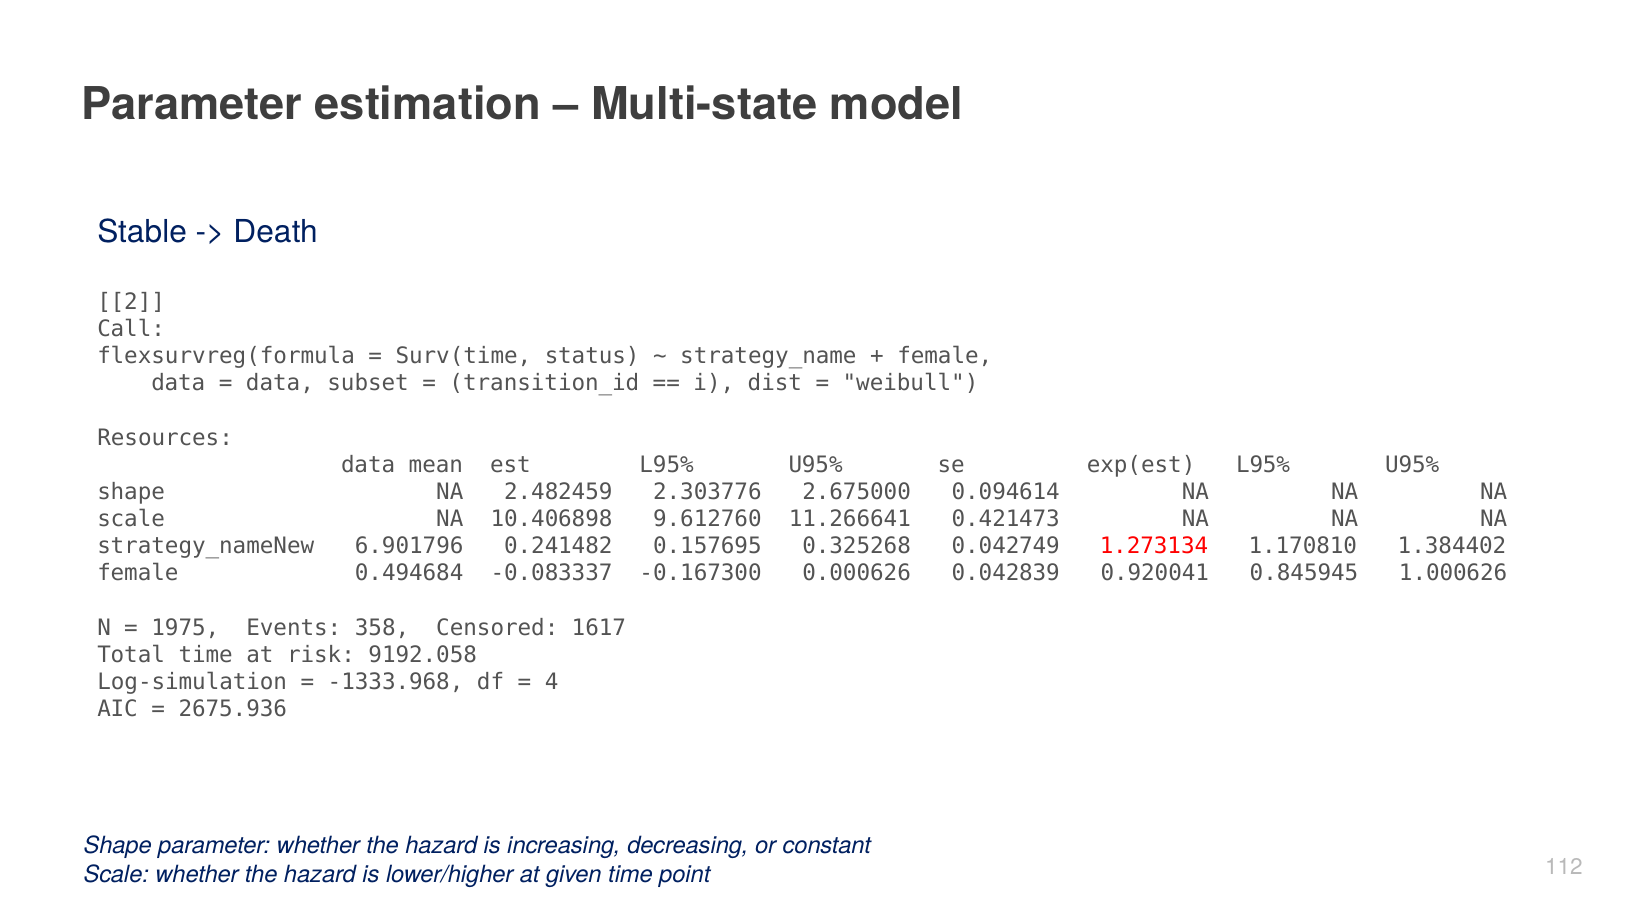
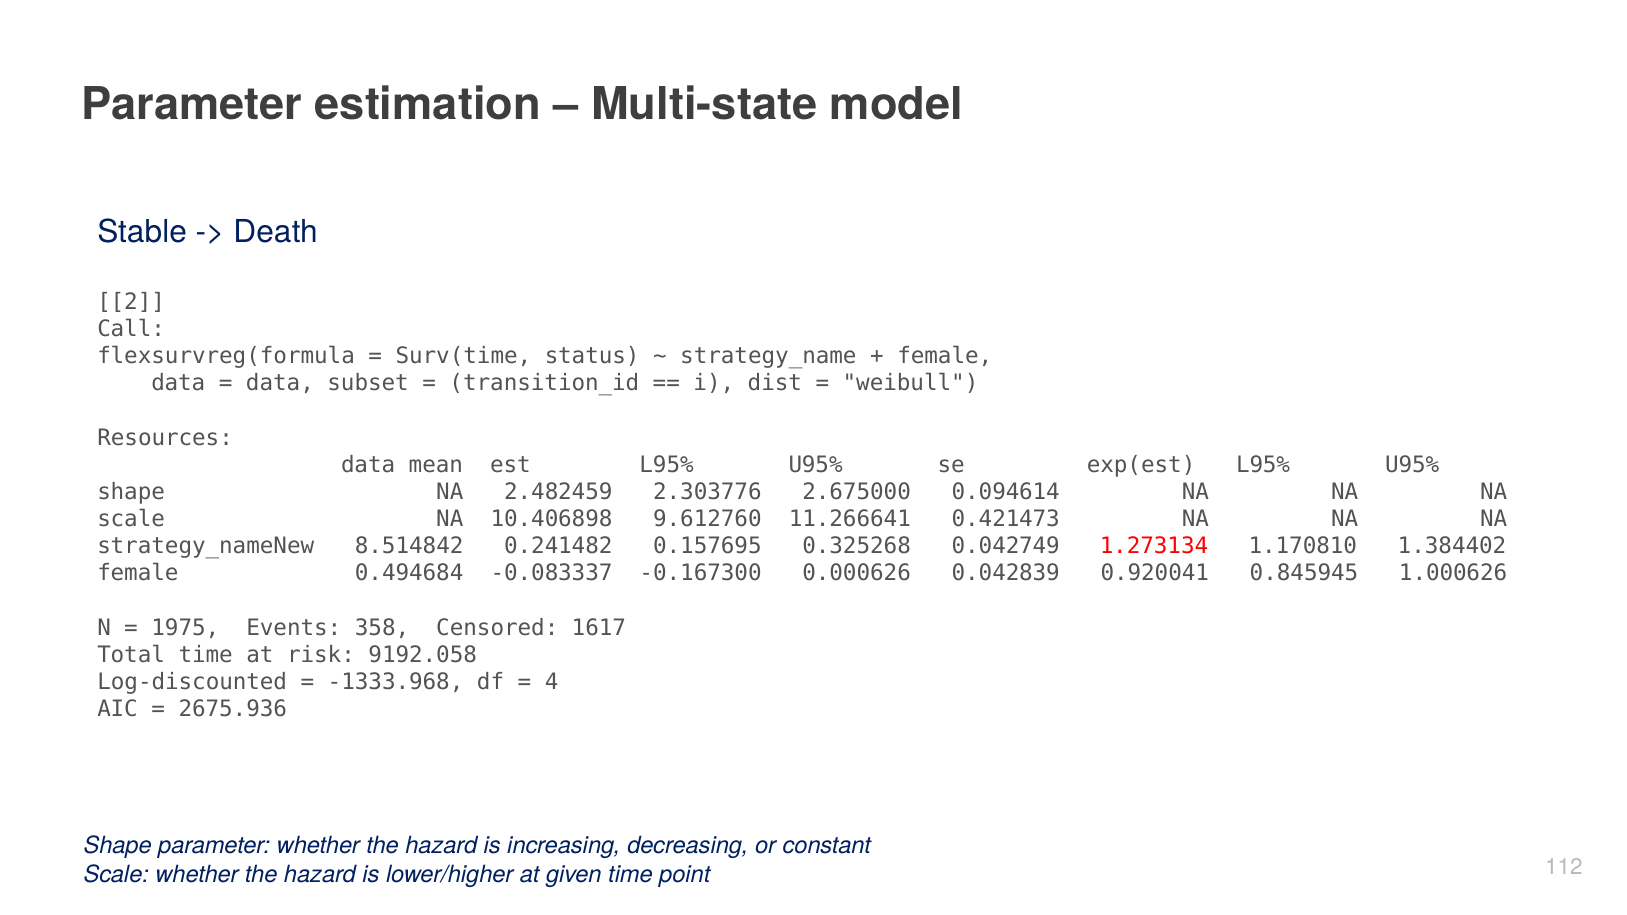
6.901796: 6.901796 -> 8.514842 (409, 546)
Log-simulation: Log-simulation -> Log-discounted (192, 682)
